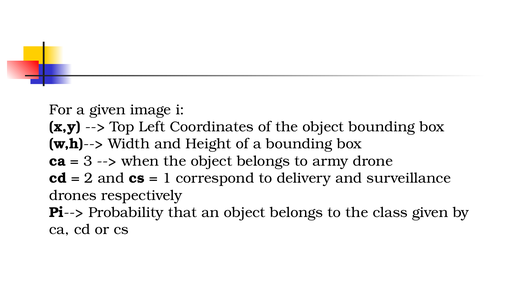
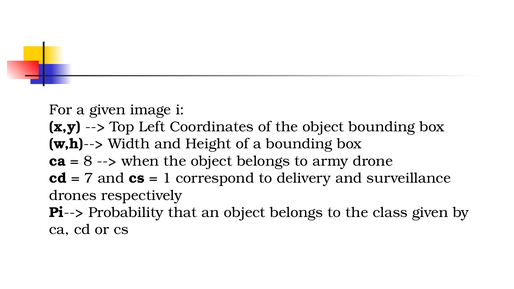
3: 3 -> 8 (88, 161)
2: 2 -> 7 (89, 178)
